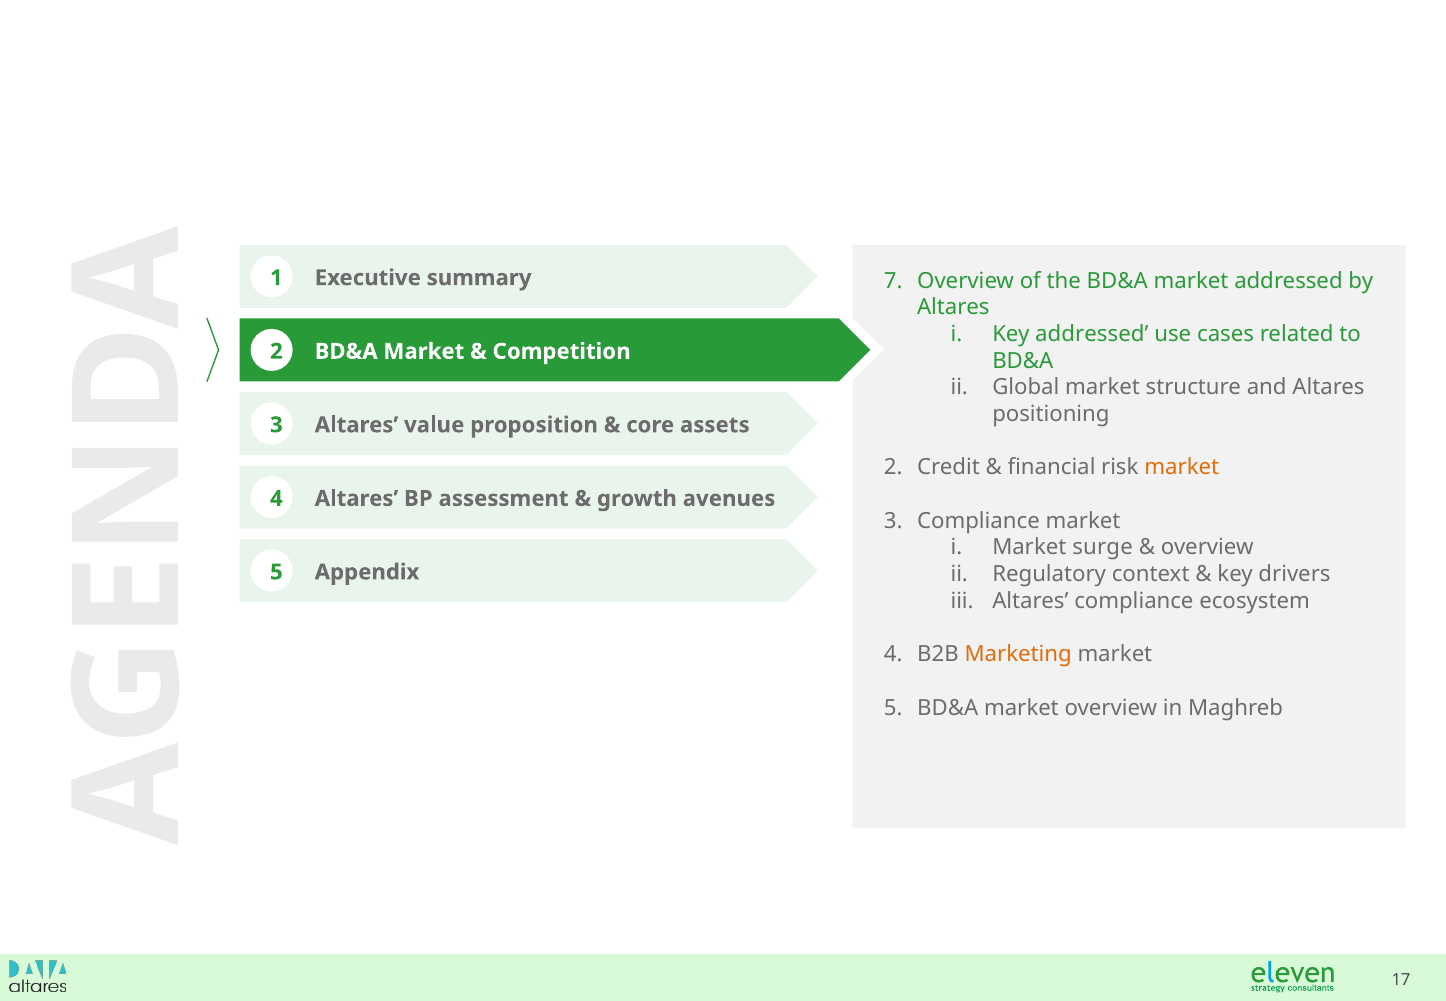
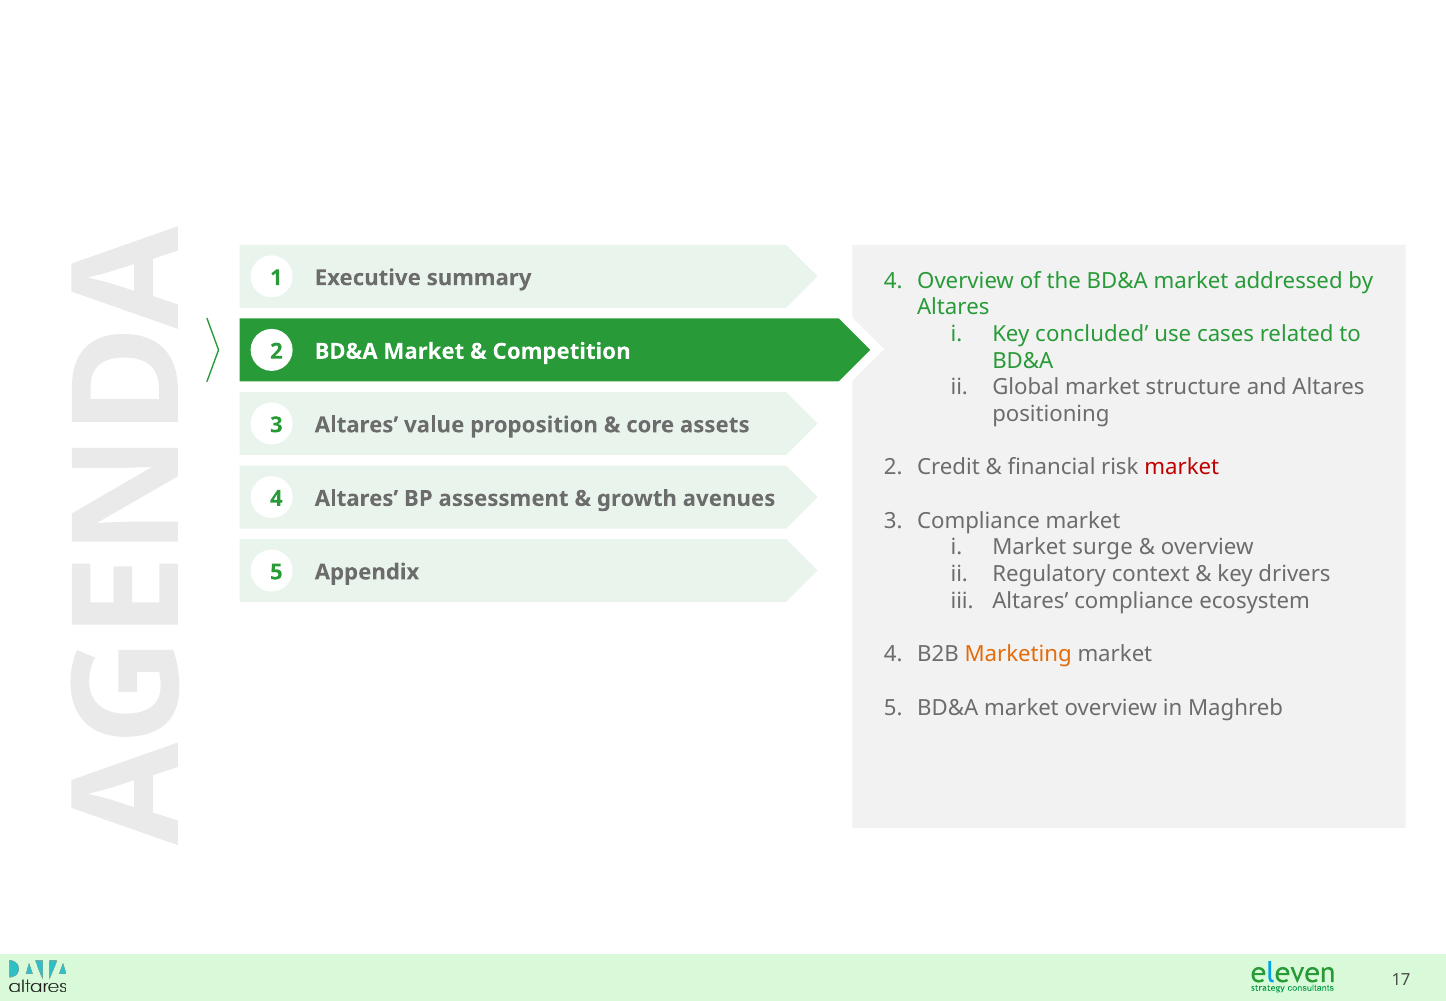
7: 7 -> 4 (893, 281)
Key addressed: addressed -> concluded (1092, 334)
market colour: orange -> red (1182, 468)
